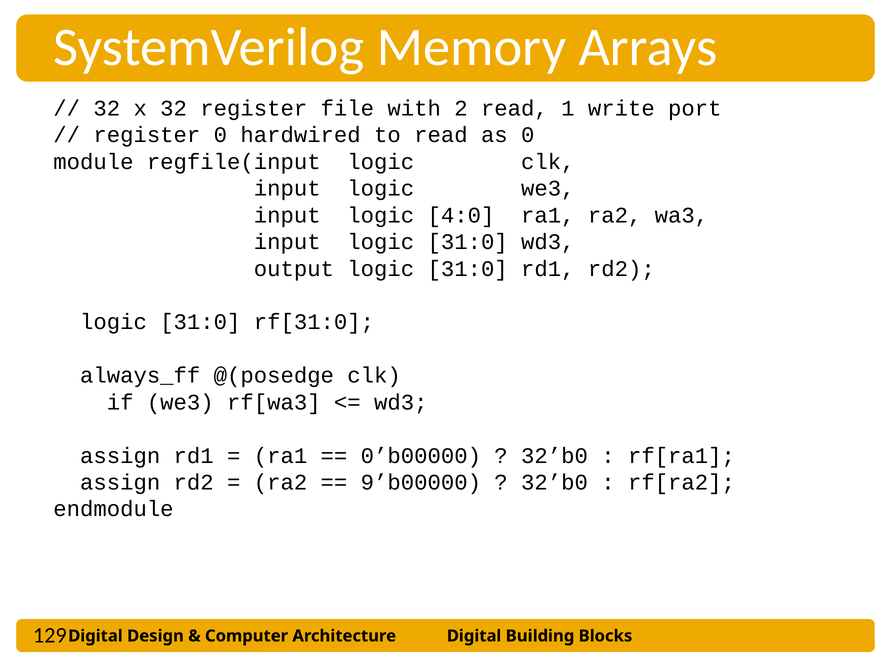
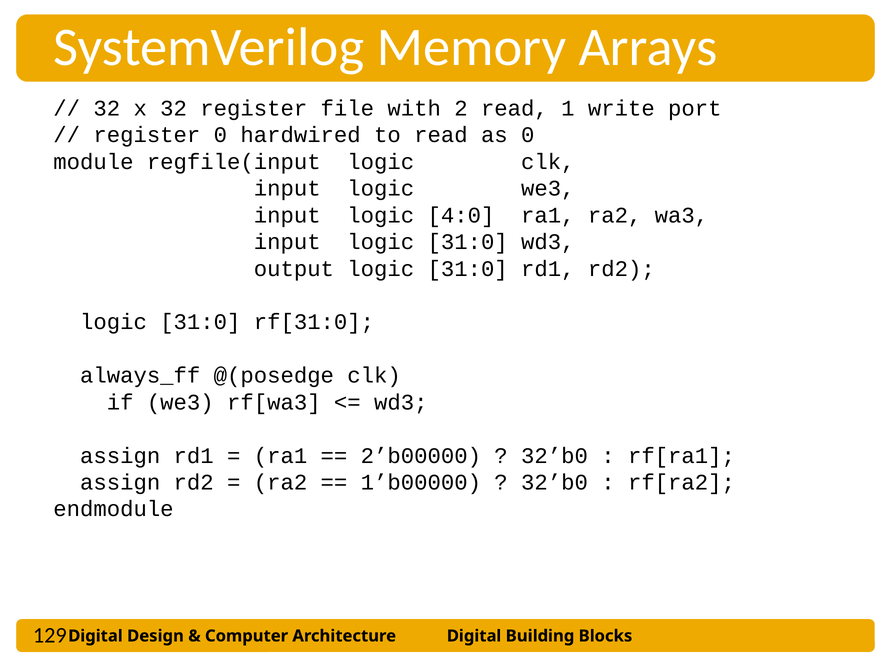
0’b00000: 0’b00000 -> 2’b00000 (421, 456)
9’b00000: 9’b00000 -> 1’b00000 (421, 483)
